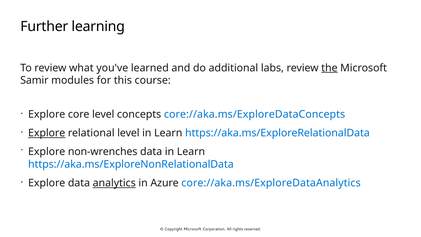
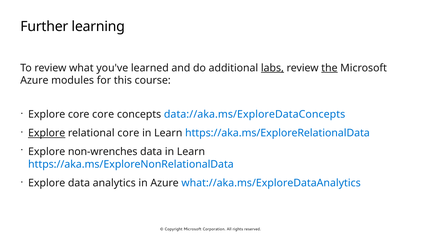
labs underline: none -> present (272, 68)
Samir: Samir -> Azure (34, 80)
core level: level -> core (103, 114)
core://aka.ms/ExploreDataConcepts: core://aka.ms/ExploreDataConcepts -> data://aka.ms/ExploreDataConcepts (255, 114)
relational level: level -> core (128, 133)
analytics underline: present -> none (114, 183)
core://aka.ms/ExploreDataAnalytics: core://aka.ms/ExploreDataAnalytics -> what://aka.ms/ExploreDataAnalytics (271, 183)
